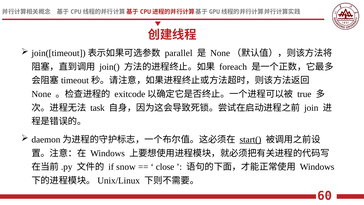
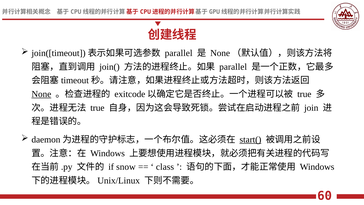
foreach: foreach -> parallel (233, 67)
None underline: none -> present (41, 94)
task: task -> true (97, 108)
close: close -> class (165, 167)
